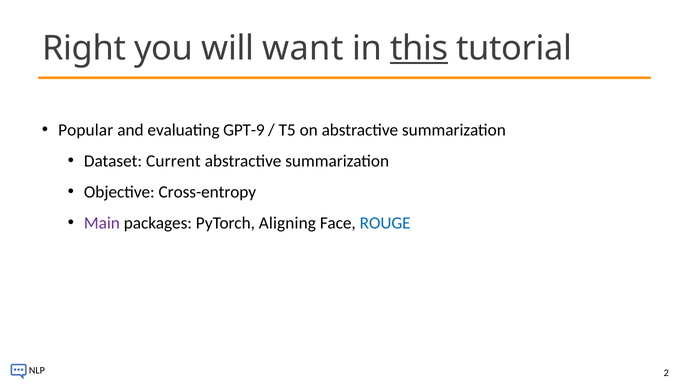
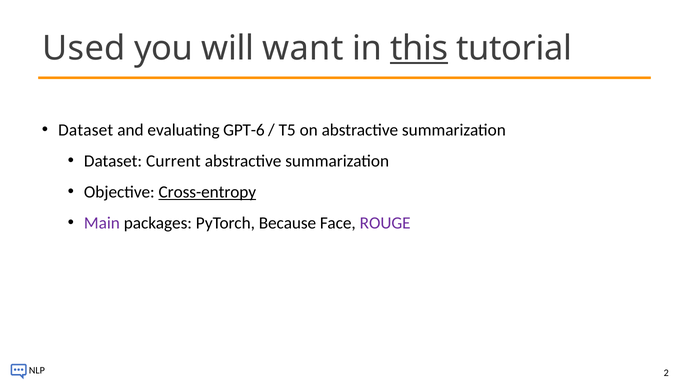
Right: Right -> Used (84, 48)
Popular: Popular -> Dataset (86, 130)
GPT-9: GPT-9 -> GPT-6 (244, 130)
Cross-entropy underline: none -> present (207, 192)
Aligning: Aligning -> Because (287, 223)
ROUGE colour: blue -> purple (385, 223)
